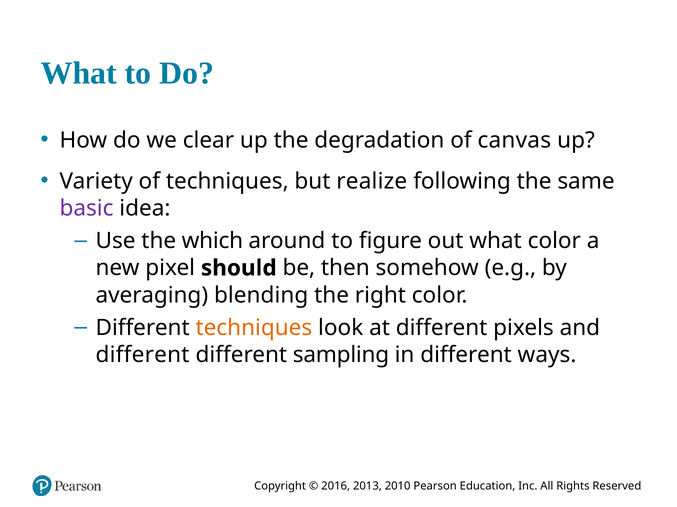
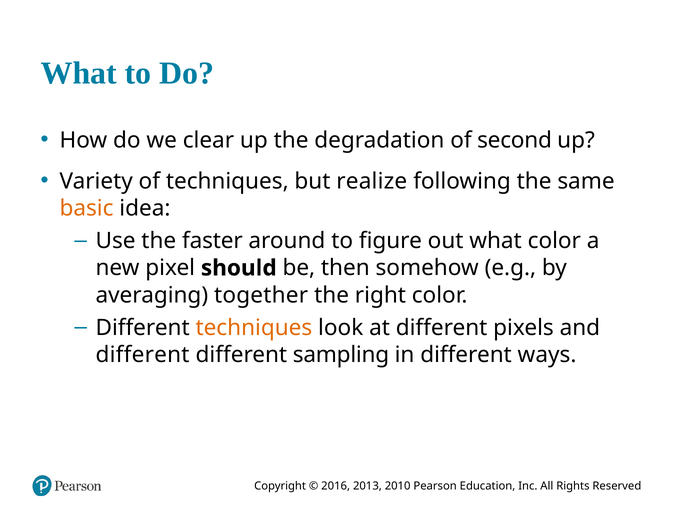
canvas: canvas -> second (515, 140)
basic colour: purple -> orange (87, 209)
which: which -> faster (212, 241)
blending: blending -> together (261, 296)
